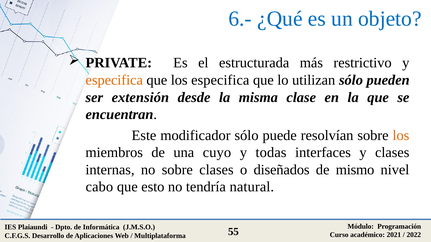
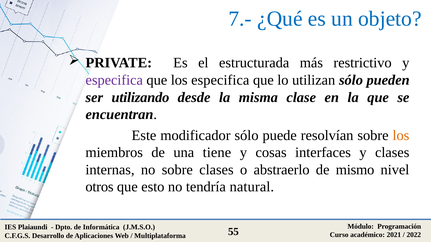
6.-: 6.- -> 7.- (240, 19)
especifica colour: orange -> purple (114, 80)
extensión: extensión -> utilizando (140, 97)
cuyo: cuyo -> tiene (217, 153)
todas: todas -> cosas (271, 153)
diseñados: diseñados -> abstraerlo (282, 170)
cabo: cabo -> otros (100, 187)
